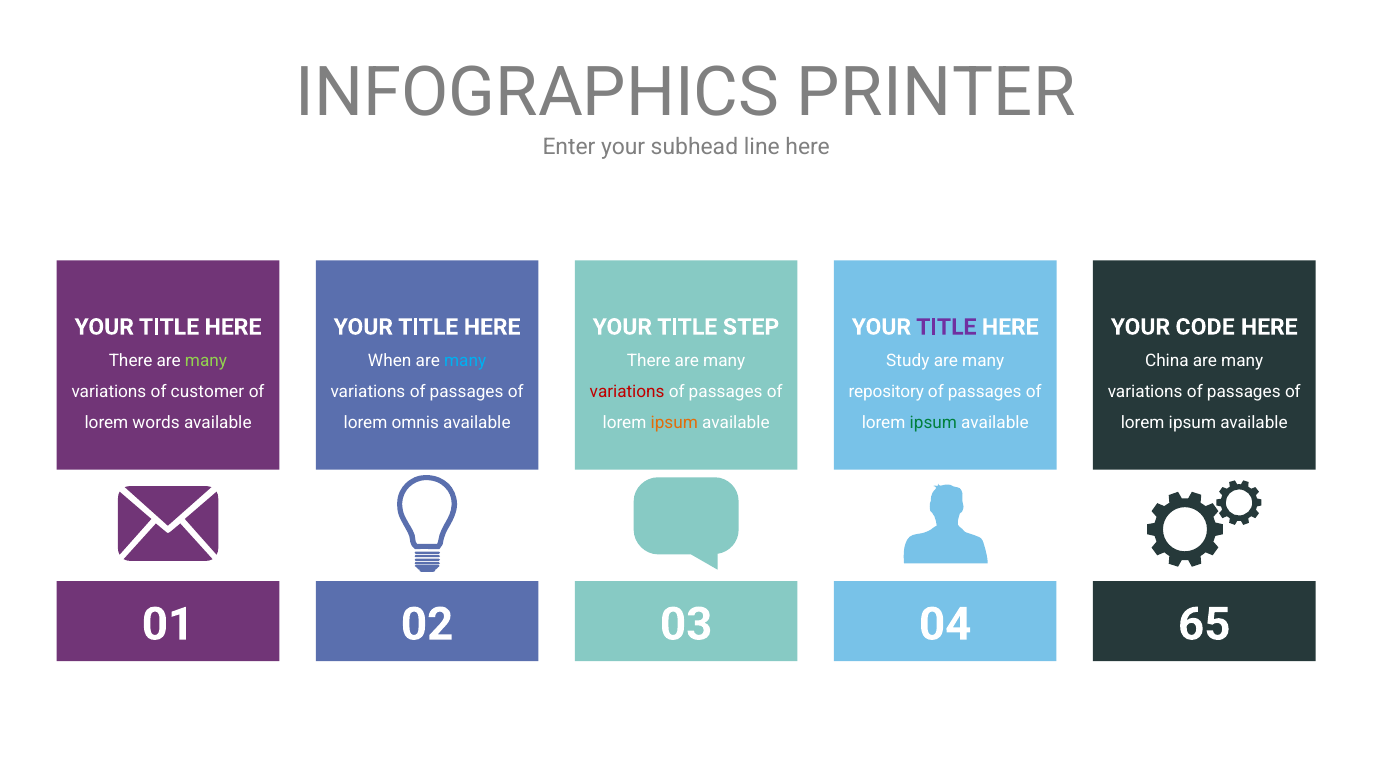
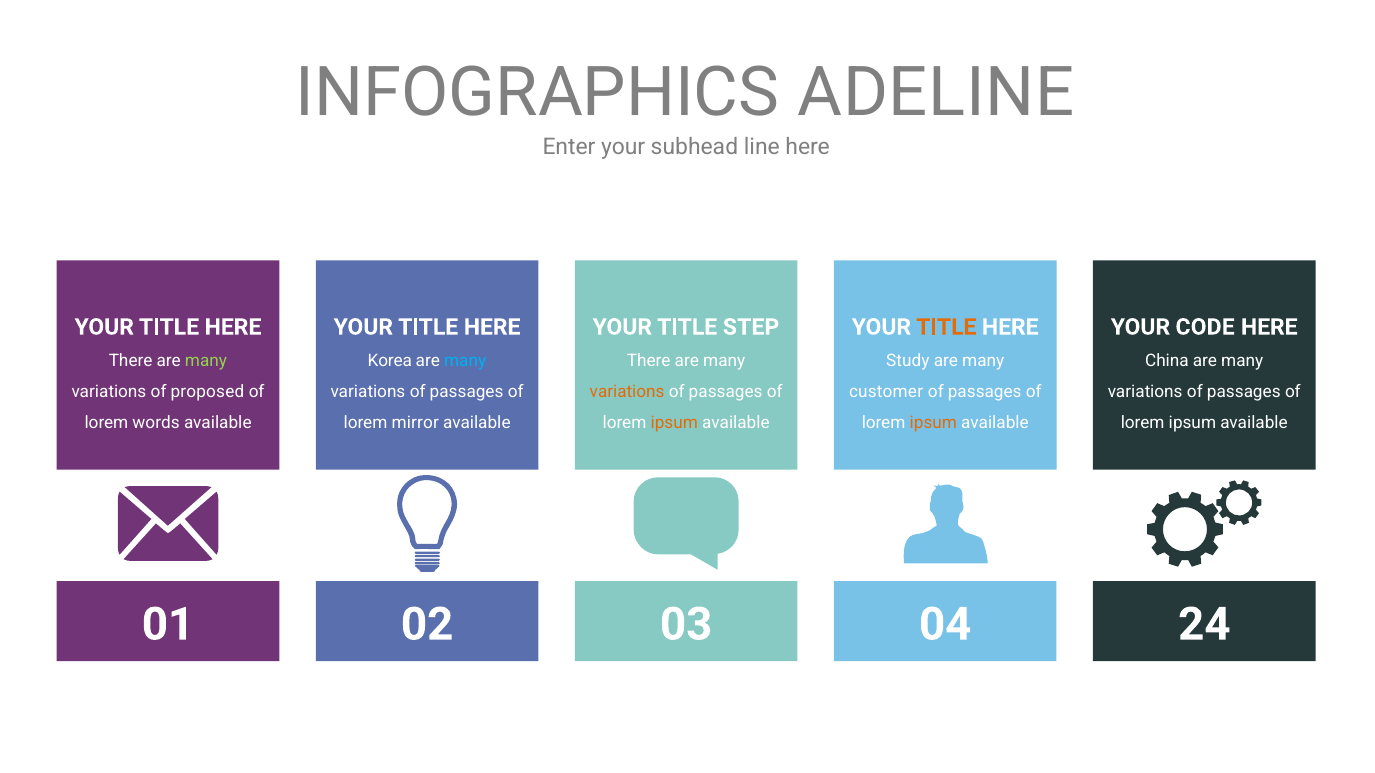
PRINTER: PRINTER -> ADELINE (936, 93)
TITLE colour: purple -> orange (946, 327)
When: When -> Korea (390, 361)
customer: customer -> proposed (207, 392)
variations colour: red -> orange (627, 392)
repository: repository -> customer (886, 392)
omnis: omnis -> mirror (415, 423)
ipsum colour: green -> orange (933, 423)
65: 65 -> 24 (1204, 625)
